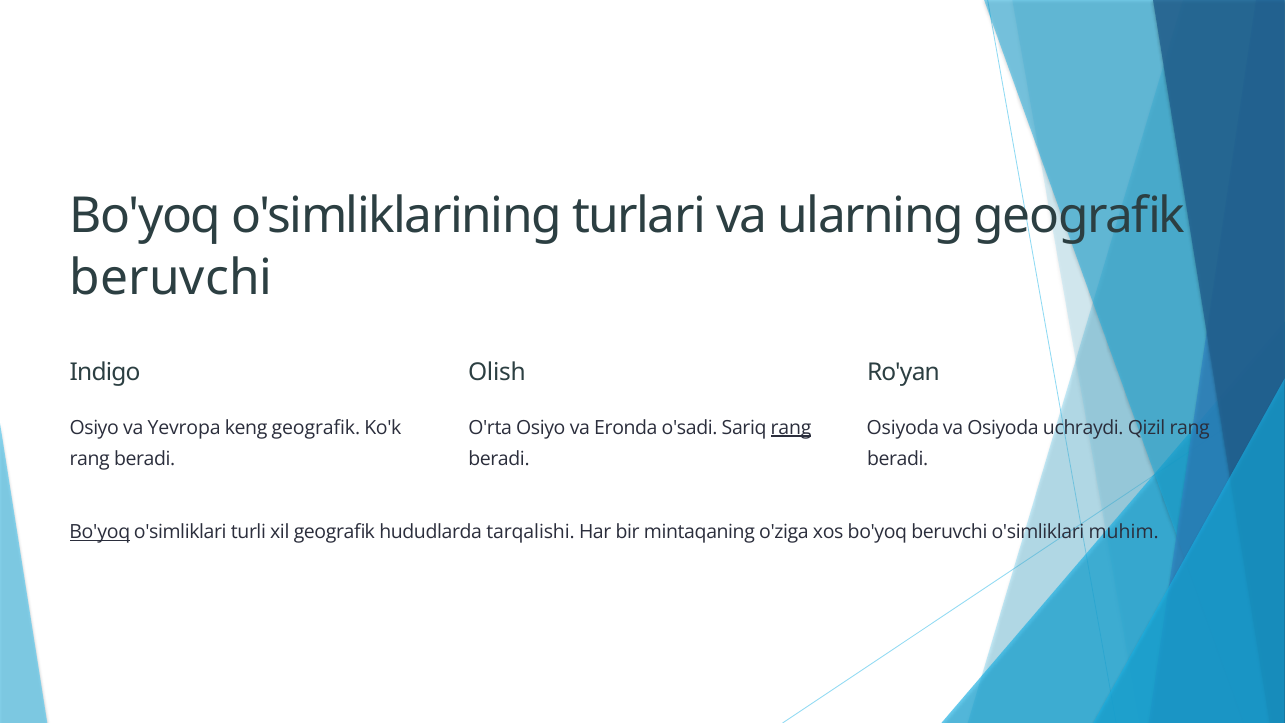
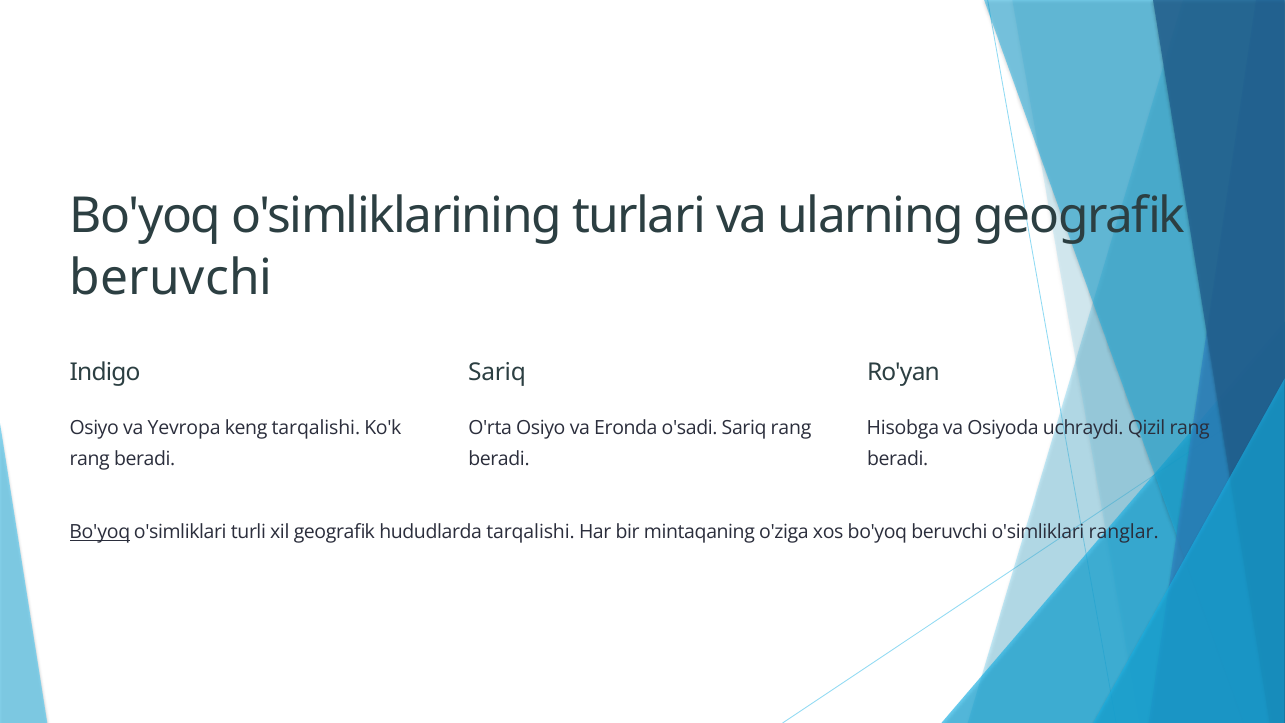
Olish: Olish -> Sariq (497, 373)
keng geografik: geografik -> tarqalishi (316, 428)
rang underline: present -> none (791, 428)
Osiyoda: Osiyoda -> Hisobga (903, 428)
muhim: muhim -> ranglar (1124, 532)
